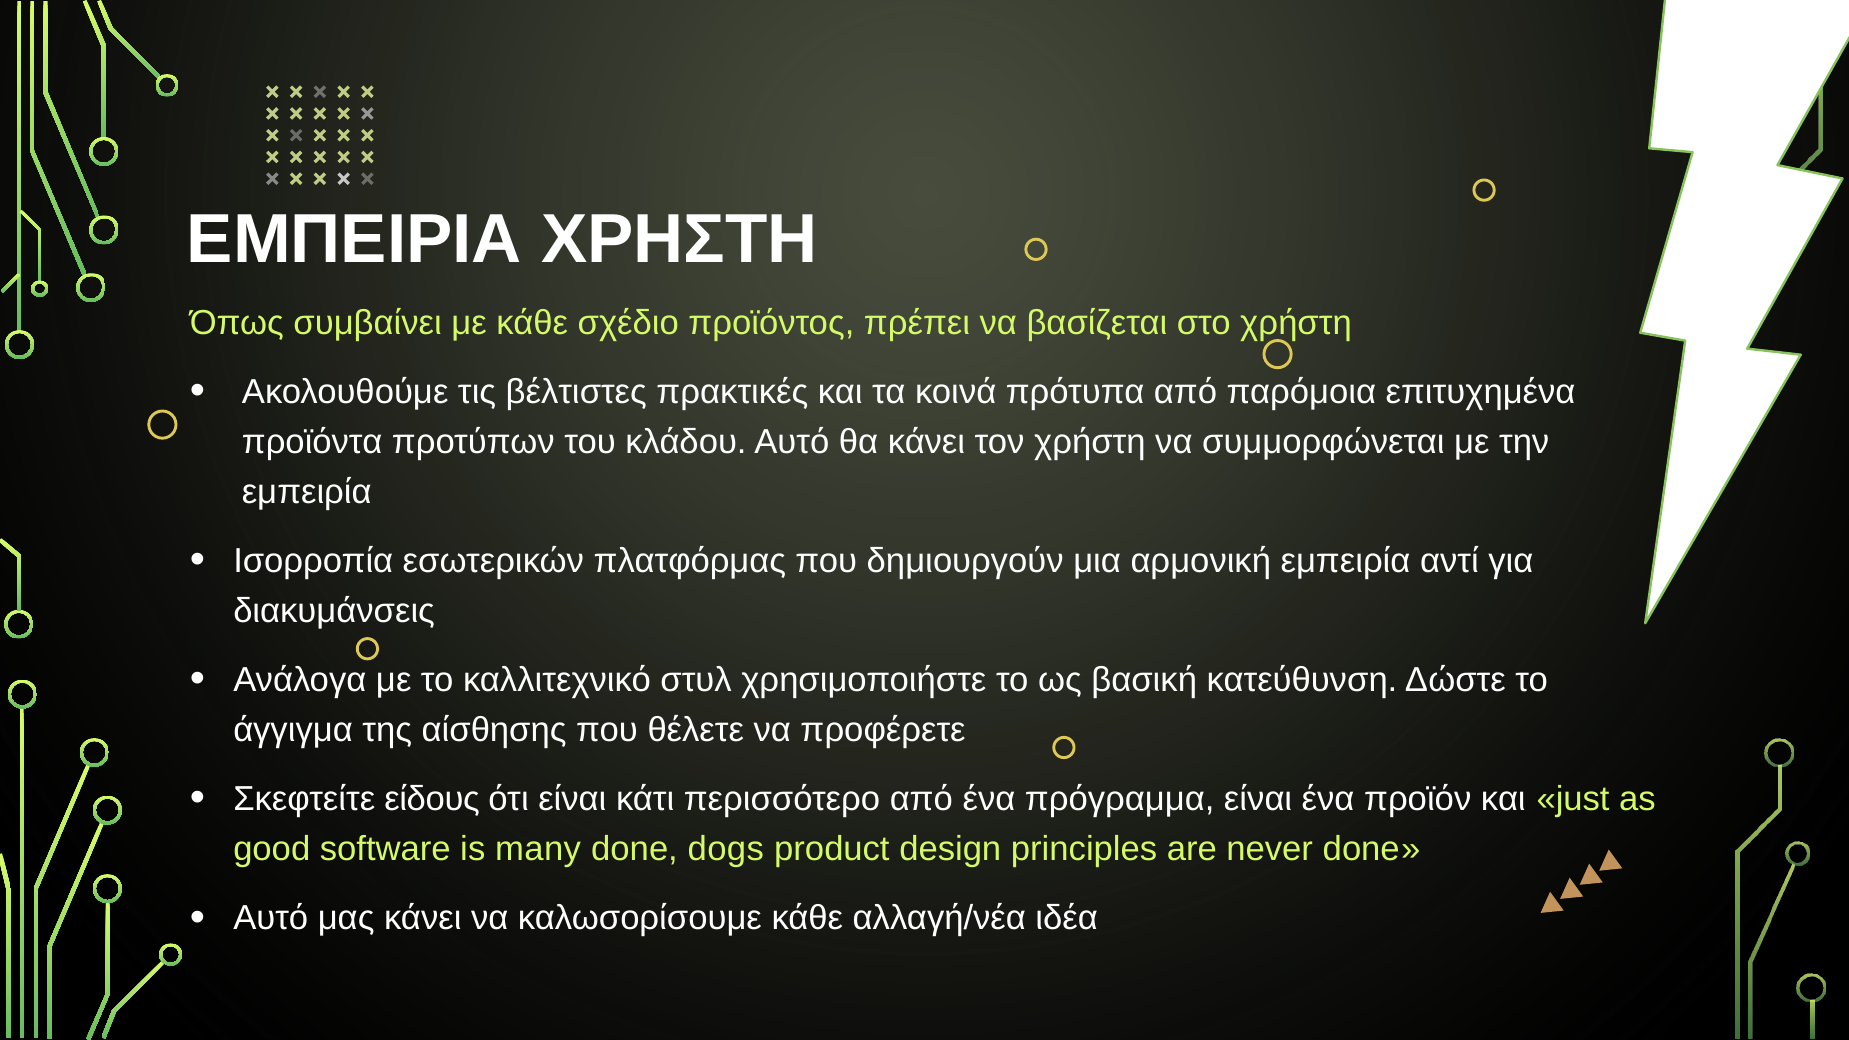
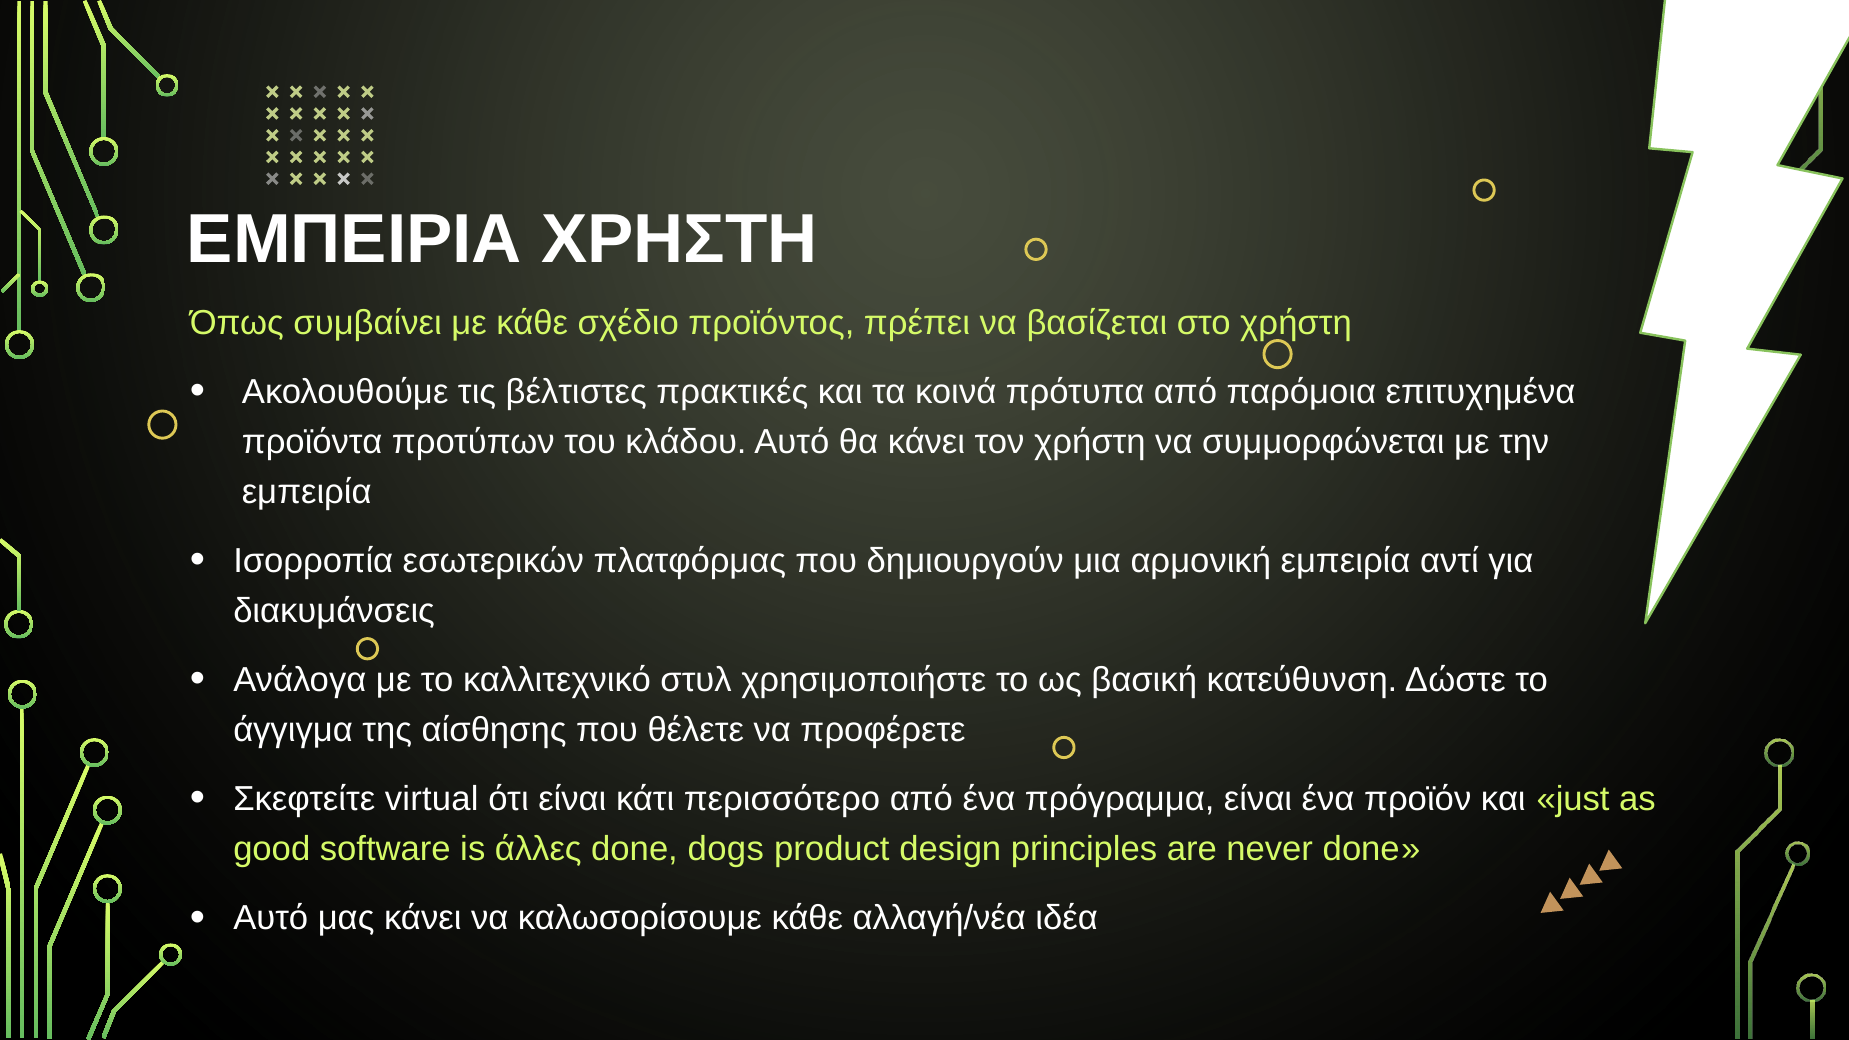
είδους: είδους -> virtual (432, 799)
many: many -> άλλες (538, 849)
